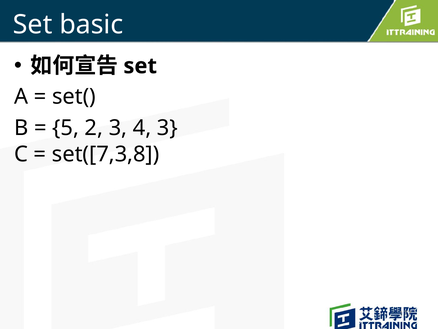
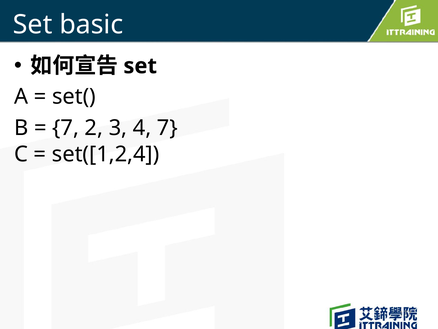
5: 5 -> 7 (66, 128)
4 3: 3 -> 7 (167, 128)
set([7,3,8: set([7,3,8 -> set([1,2,4 (106, 154)
